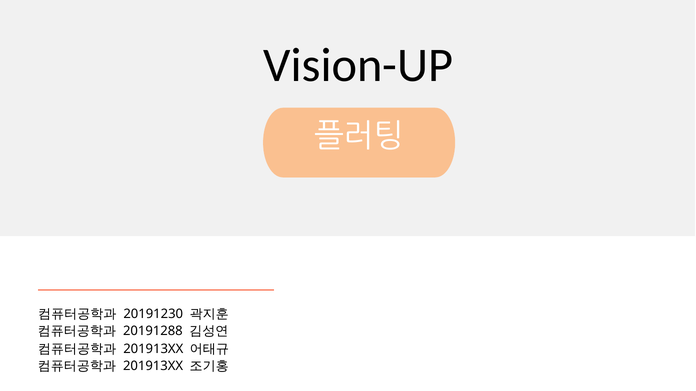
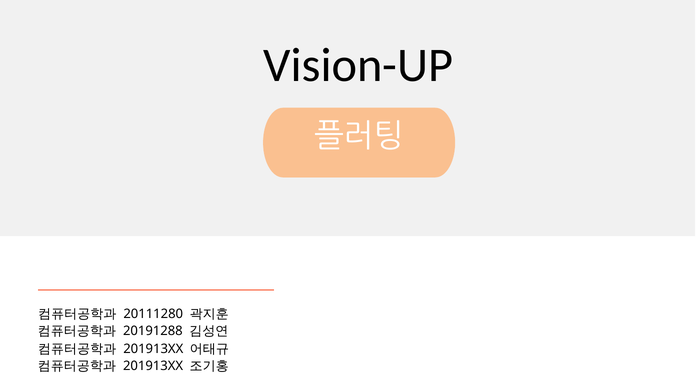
20191230: 20191230 -> 20111280 (153, 314)
